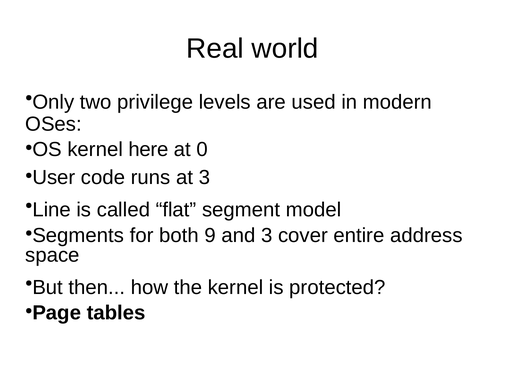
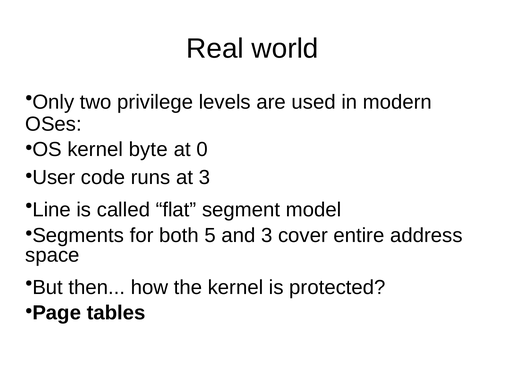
here: here -> byte (148, 150)
9: 9 -> 5 (210, 236)
